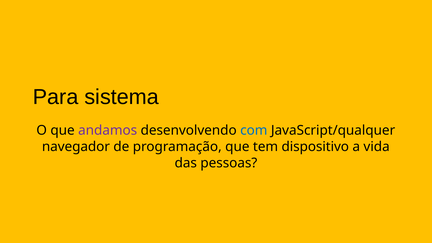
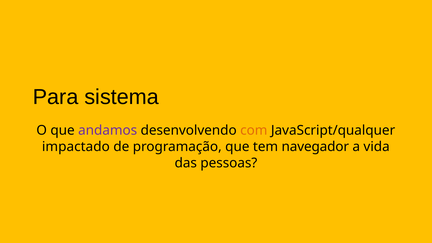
com colour: blue -> orange (254, 131)
navegador: navegador -> impactado (76, 147)
dispositivo: dispositivo -> navegador (315, 147)
